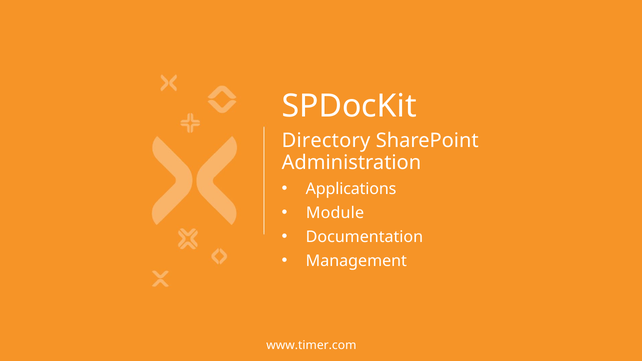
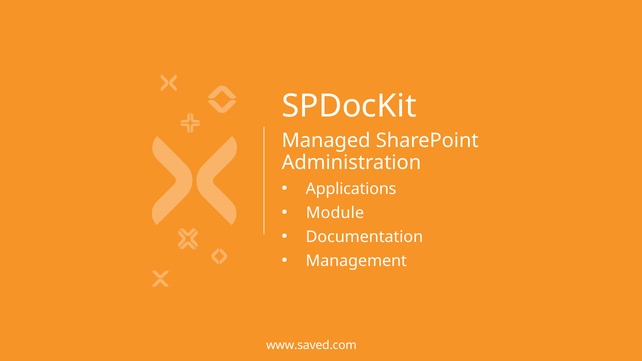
Directory: Directory -> Managed (326, 141)
www.timer.com: www.timer.com -> www.saved.com (311, 345)
